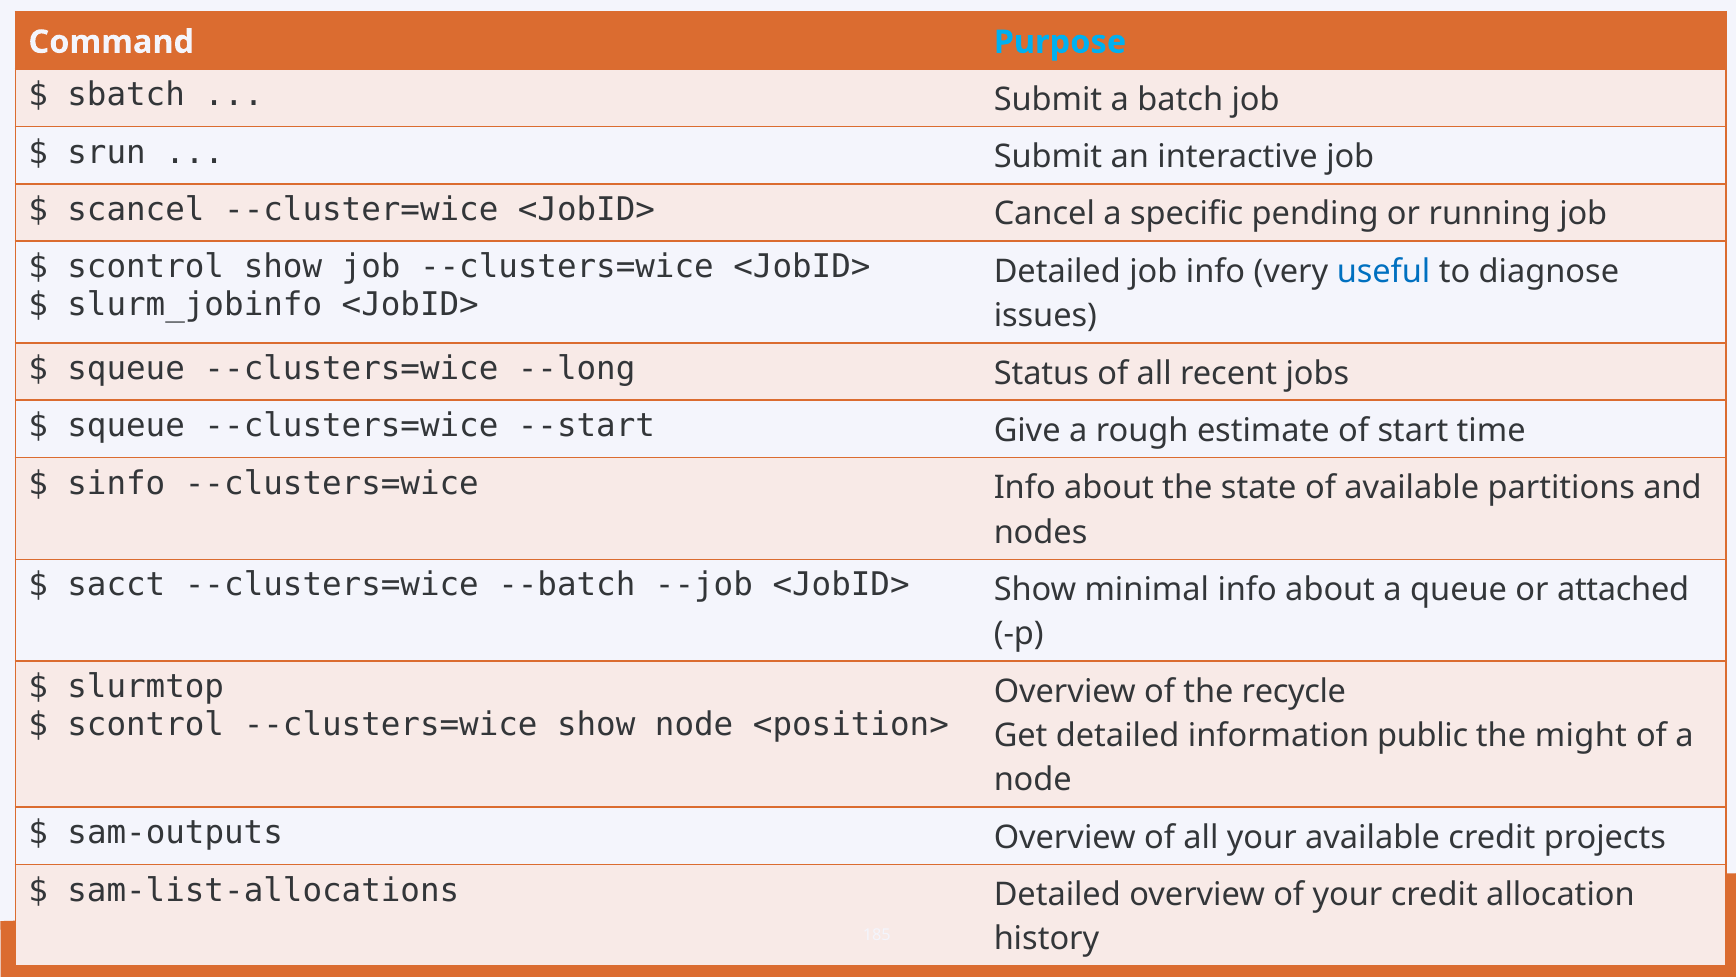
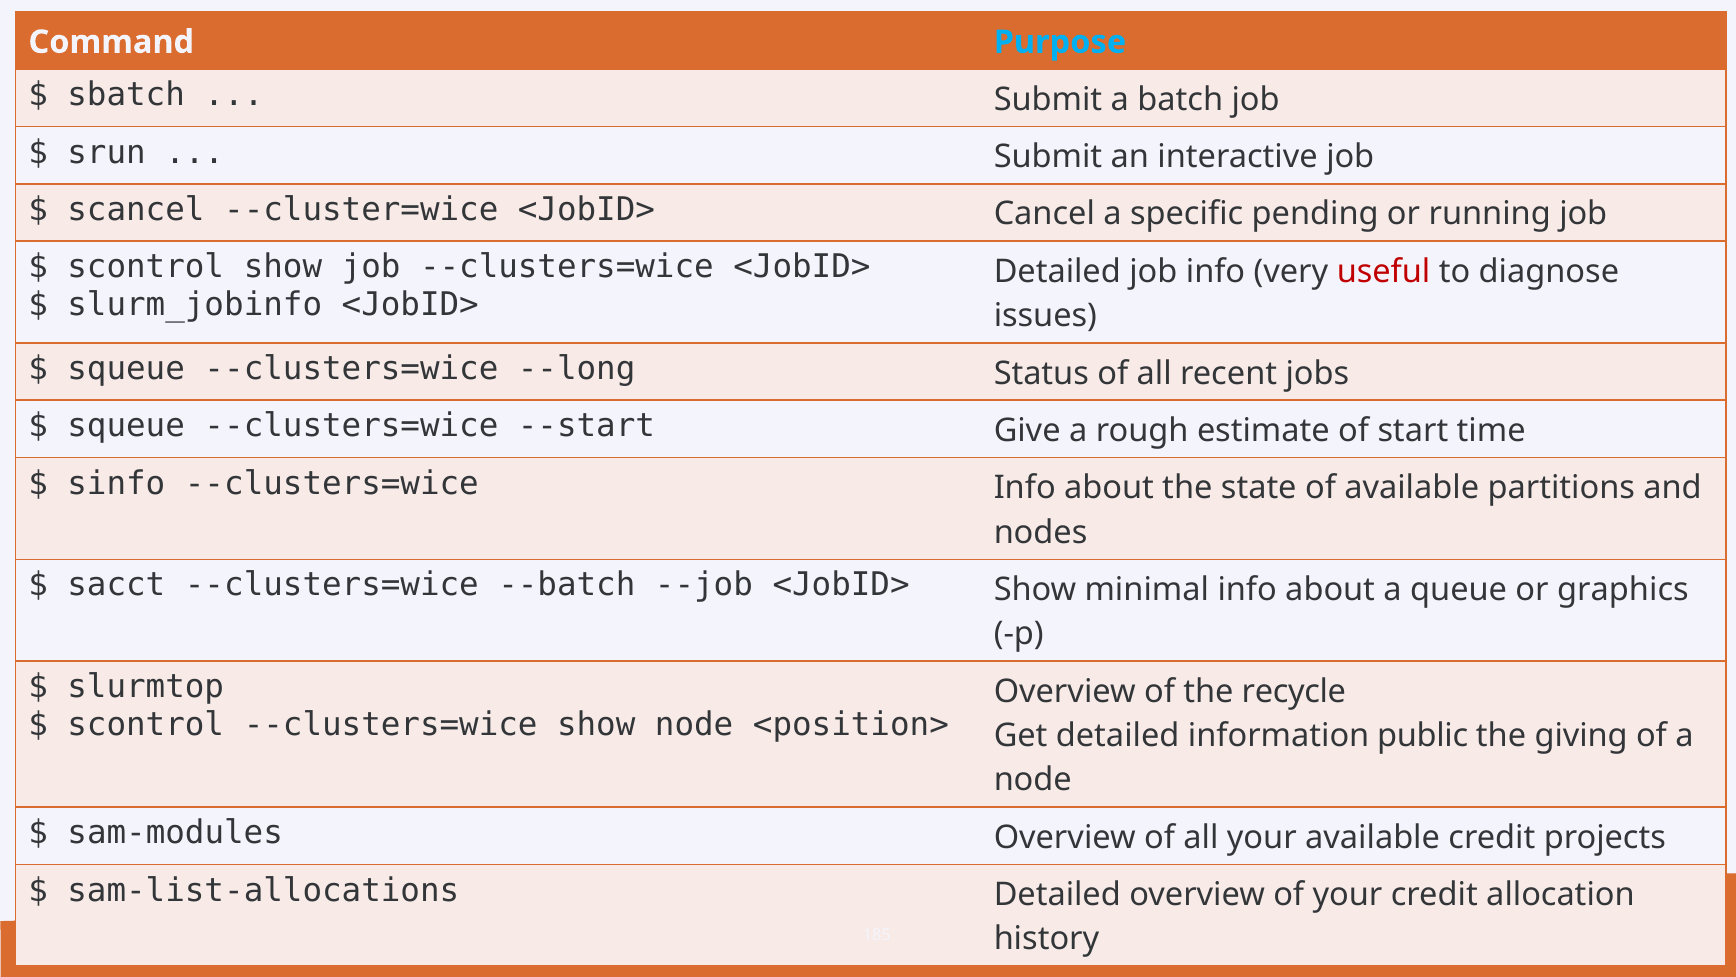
useful colour: blue -> red (1384, 271)
attached: attached -> graphics (1623, 590)
might: might -> giving (1581, 735)
sam-outputs: sam-outputs -> sam-modules (175, 833)
